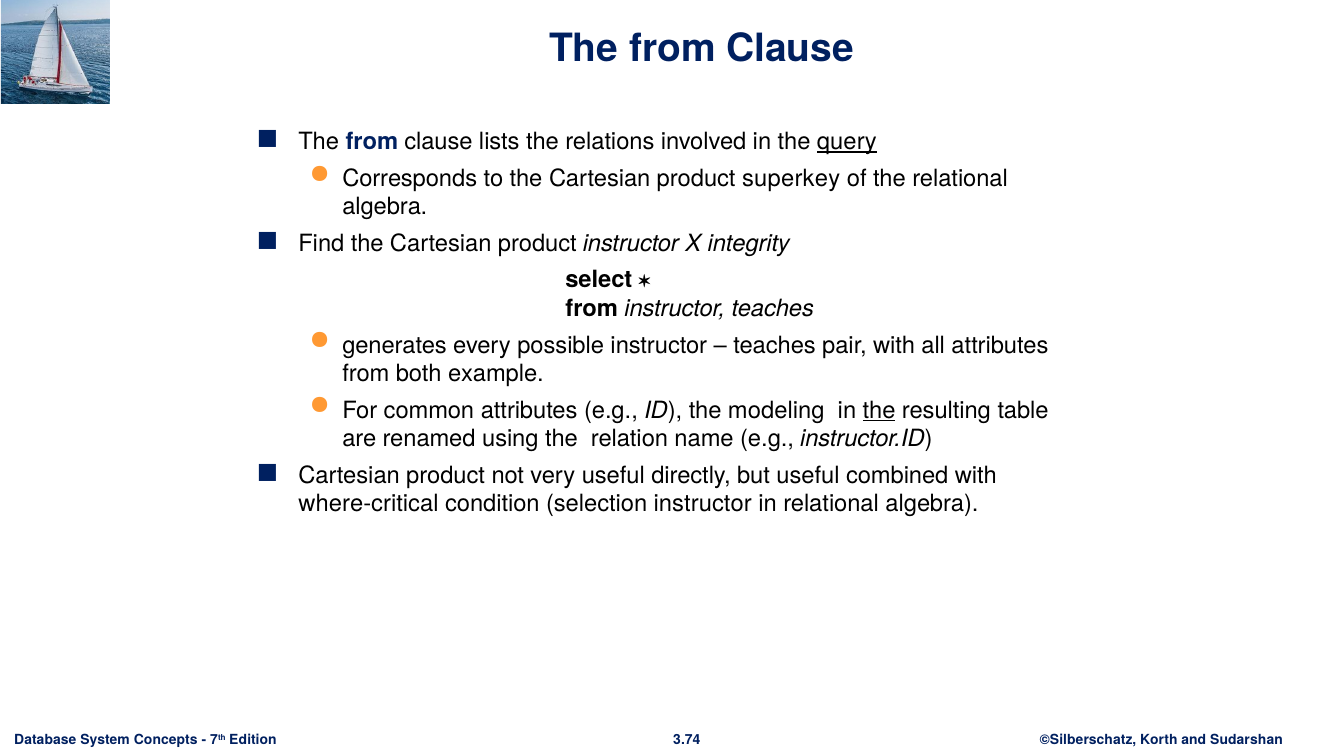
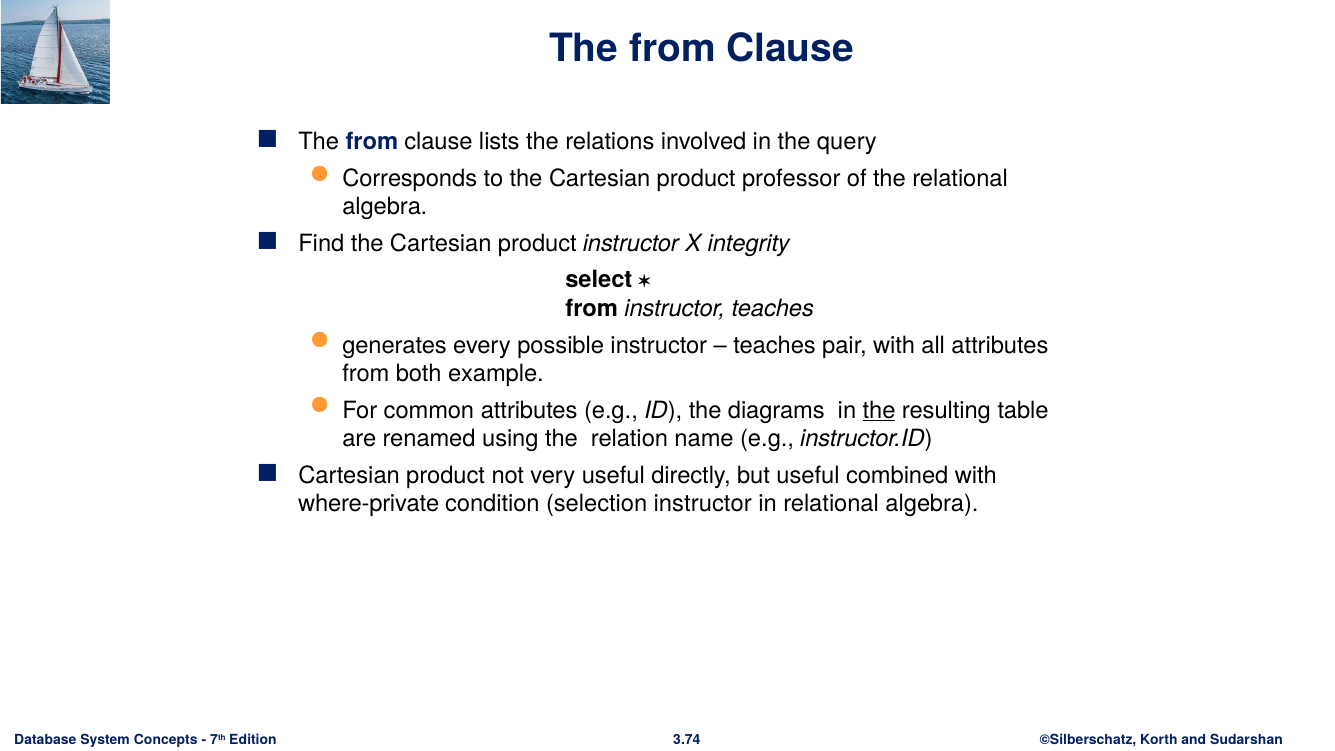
query underline: present -> none (847, 142)
superkey: superkey -> professor (791, 178)
modeling: modeling -> diagrams (776, 410)
where-critical: where-critical -> where-private (369, 504)
